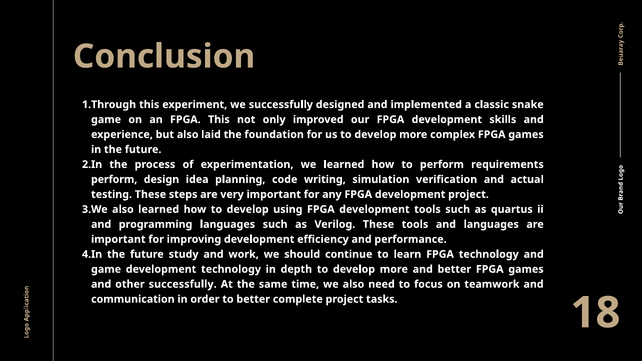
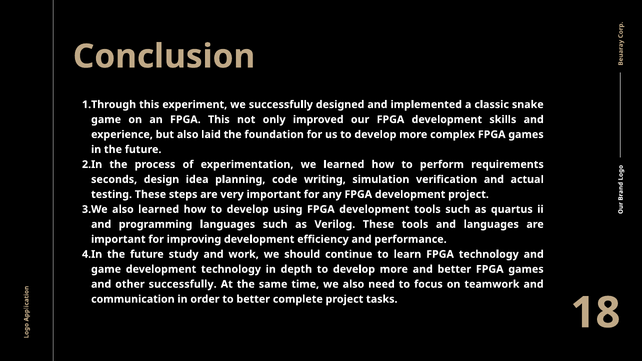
perform: perform -> seconds (114, 179)
